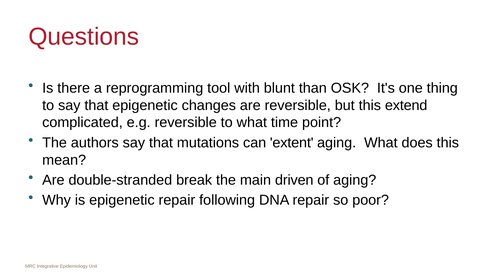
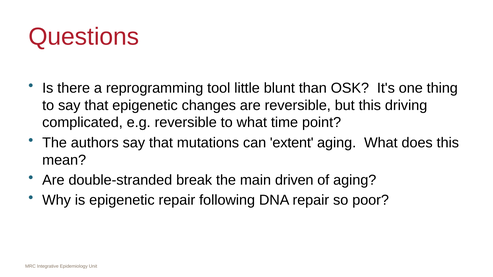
with: with -> little (247, 88)
extend: extend -> driving (406, 105)
